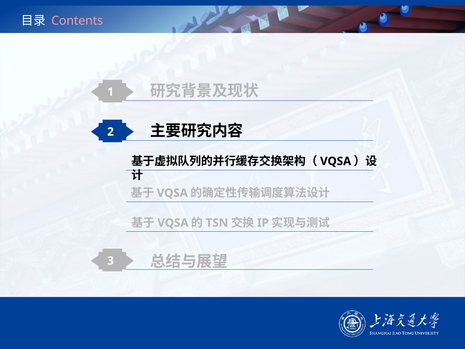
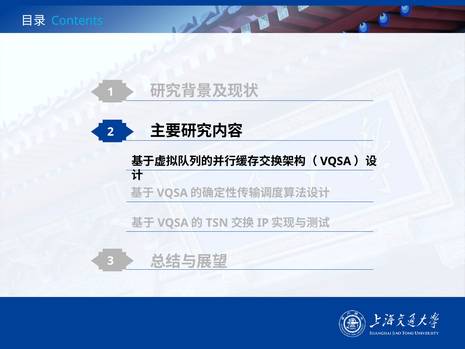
Contents colour: pink -> light blue (77, 21)
